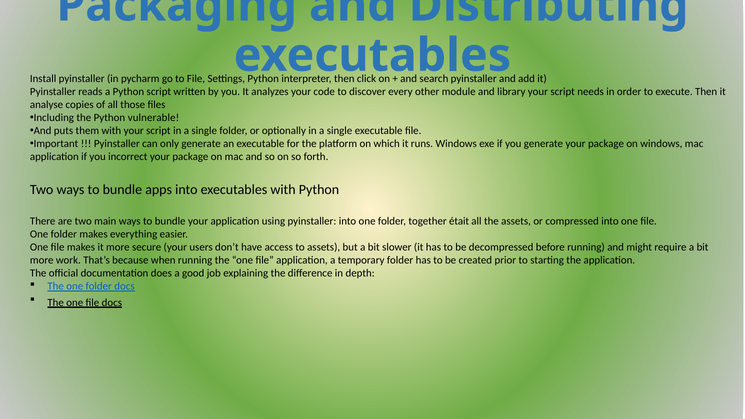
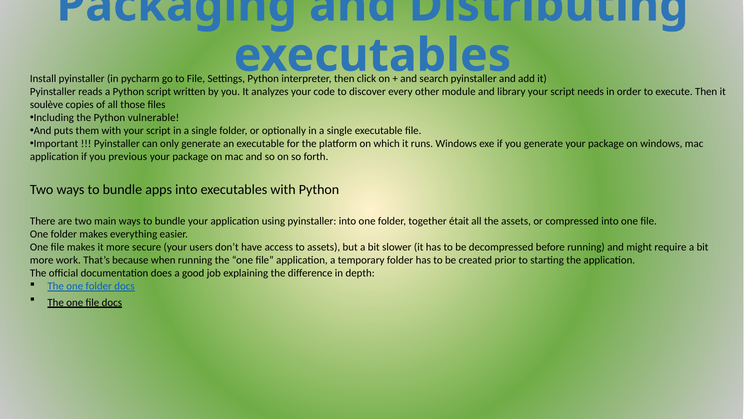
analyse: analyse -> soulève (47, 105)
incorrect: incorrect -> previous (128, 157)
